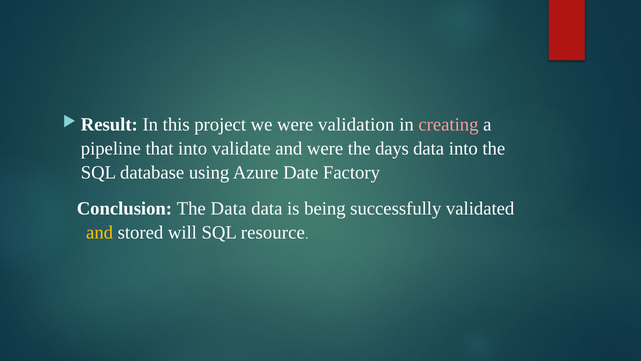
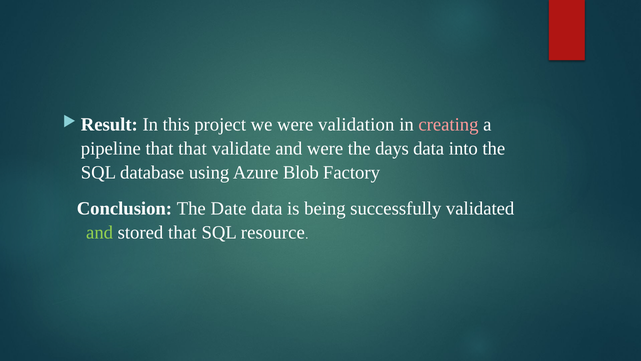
that into: into -> that (193, 148)
Date: Date -> Blob (301, 172)
The Data: Data -> Date (229, 209)
and colour: yellow -> light green (100, 233)
stored will: will -> that (182, 233)
